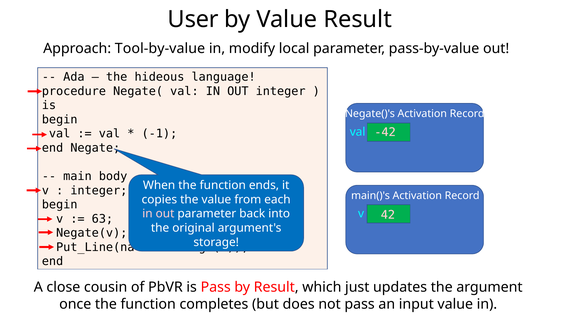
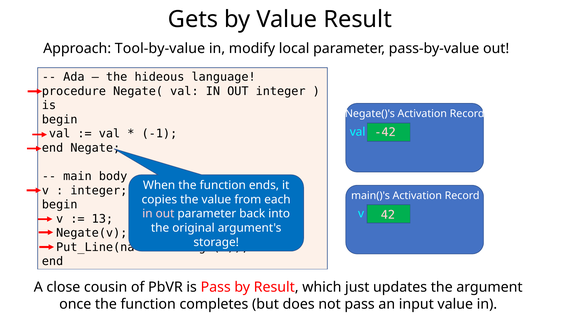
User: User -> Gets (193, 19)
63: 63 -> 13 (102, 219)
